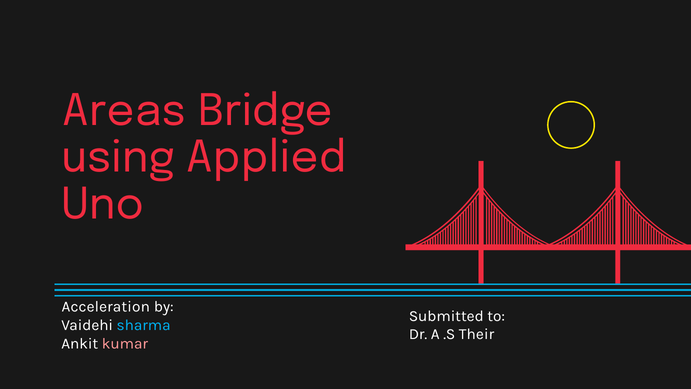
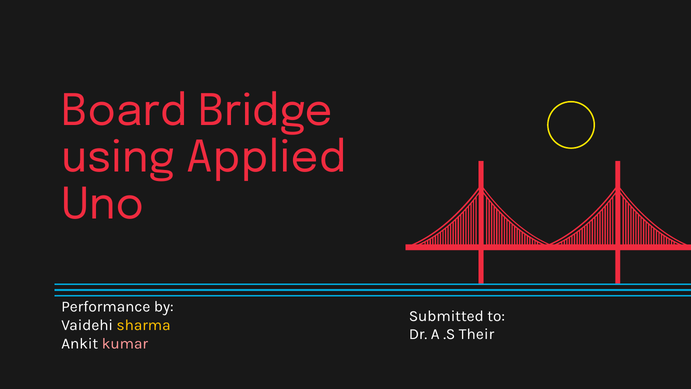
Areas: Areas -> Board (124, 111)
Acceleration: Acceleration -> Performance (106, 307)
sharma colour: light blue -> yellow (144, 325)
